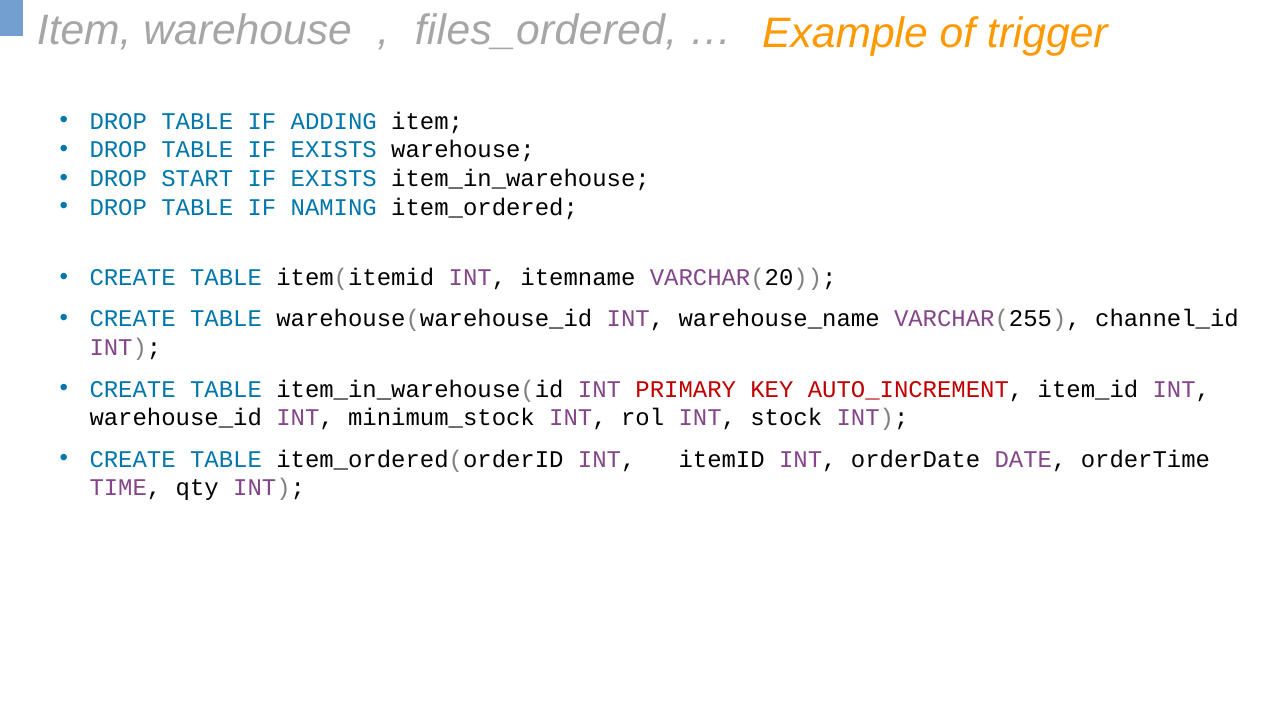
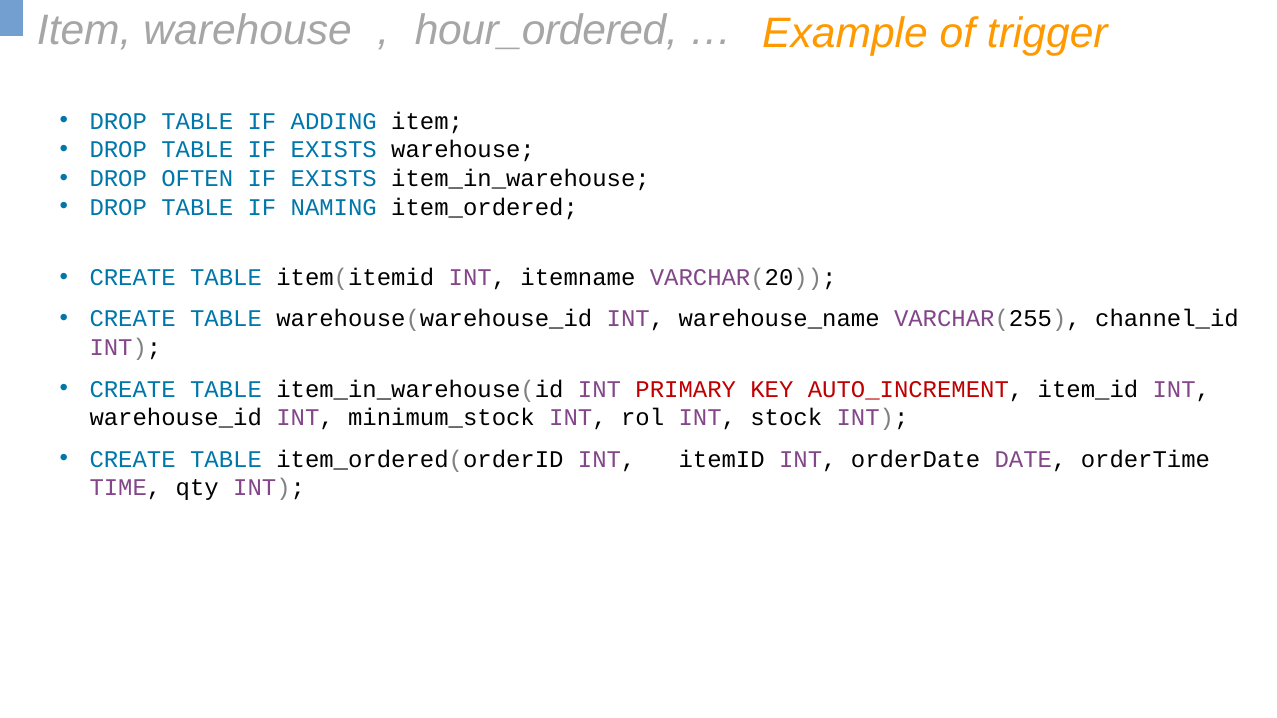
files_ordered: files_ordered -> hour_ordered (546, 30)
START: START -> OFTEN (197, 179)
